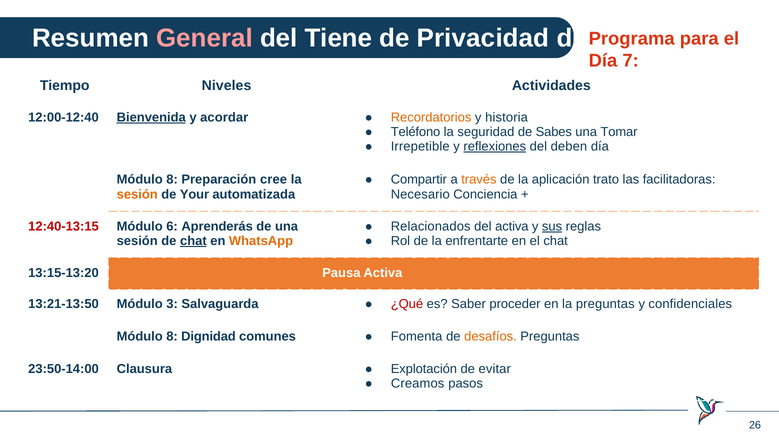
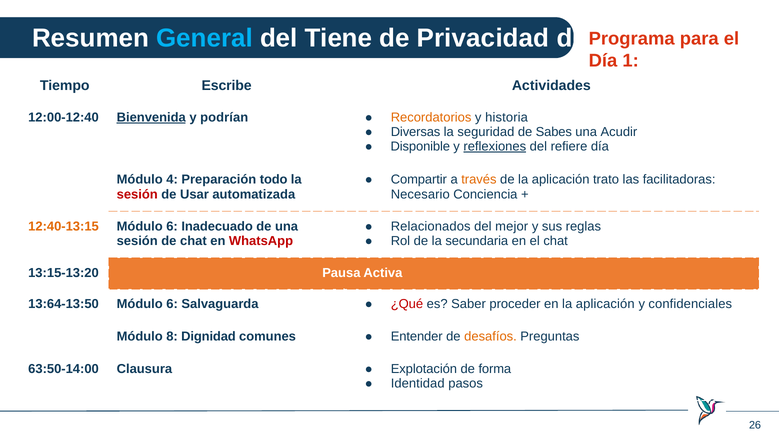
General colour: pink -> light blue (204, 38)
7: 7 -> 1 (631, 61)
Niveles: Niveles -> Escribe (227, 86)
acordar: acordar -> podrían (224, 118)
Teléfono: Teléfono -> Diversas (416, 132)
Tomar: Tomar -> Acudir (619, 132)
Irrepetible: Irrepetible -> Disponible (420, 147)
deben: deben -> refiere (569, 147)
8: 8 -> 4 (172, 180)
cree: cree -> todo (274, 180)
sesión colour: orange -> red (137, 194)
Your: Your -> Usar (194, 194)
12:40-13:15 colour: red -> orange (64, 227)
Aprenderás: Aprenderás -> Inadecuado (217, 227)
del activa: activa -> mejor (512, 227)
sus underline: present -> none (552, 227)
enfrentarte: enfrentarte -> secundaria (477, 241)
chat underline: present -> none (193, 241)
WhatsApp colour: orange -> red (261, 241)
13:21-13:50: 13:21-13:50 -> 13:64-13:50 (64, 304)
3: 3 -> 6 (172, 304)
en la preguntas: preguntas -> aplicación (605, 304)
Fomenta: Fomenta -> Entender (417, 337)
23:50-14:00: 23:50-14:00 -> 63:50-14:00 (64, 369)
evitar: evitar -> forma (495, 369)
Creamos: Creamos -> Identidad (418, 384)
